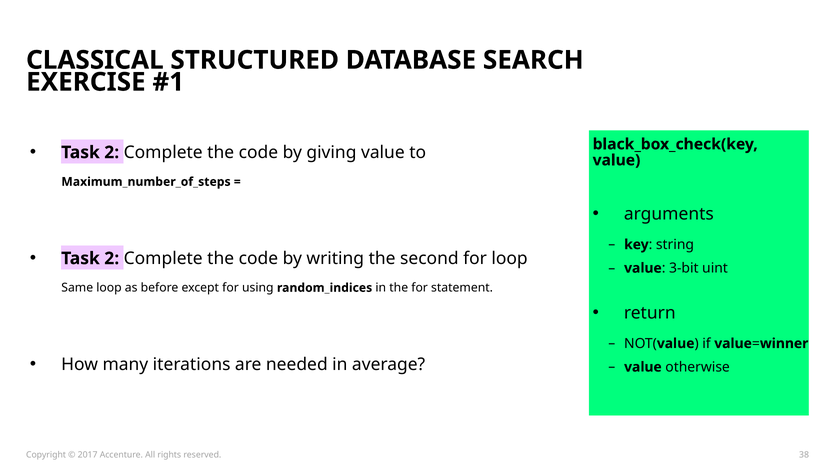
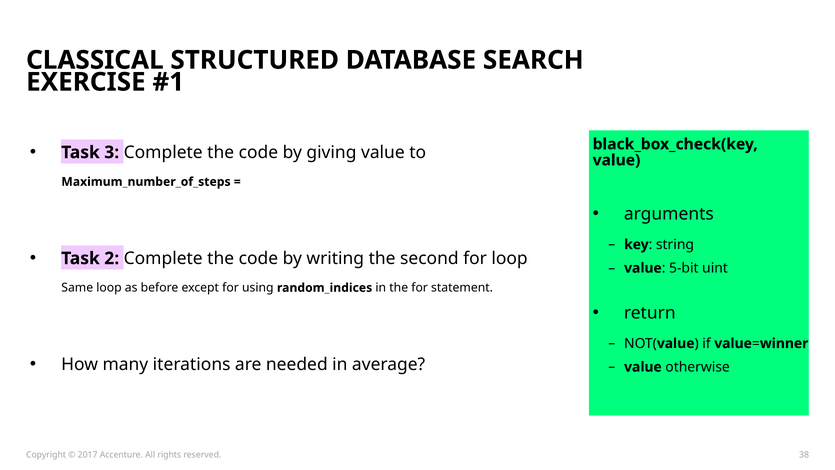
2: 2 -> 3 (112, 152)
3-bit: 3-bit -> 5-bit (684, 268)
